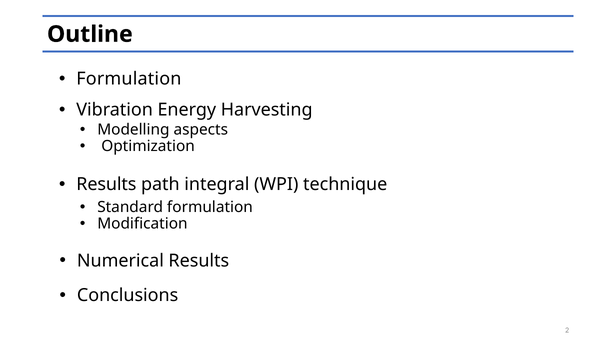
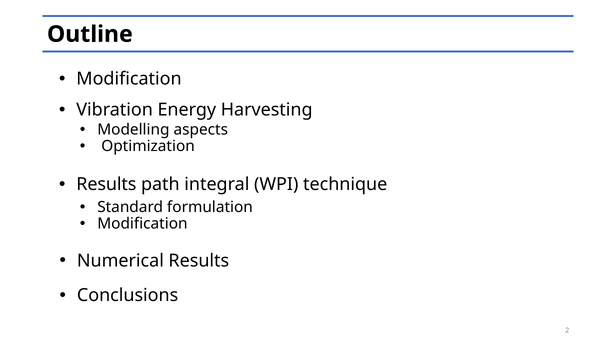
Formulation: Formulation -> Modification (129, 79)
